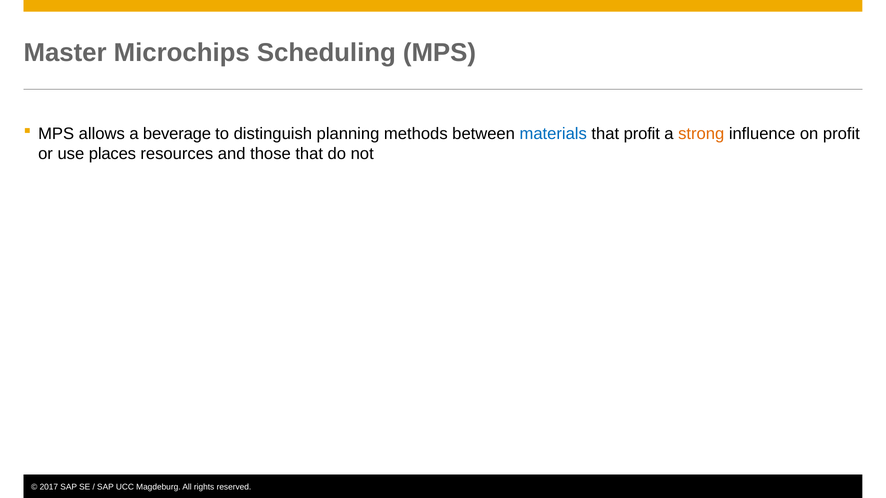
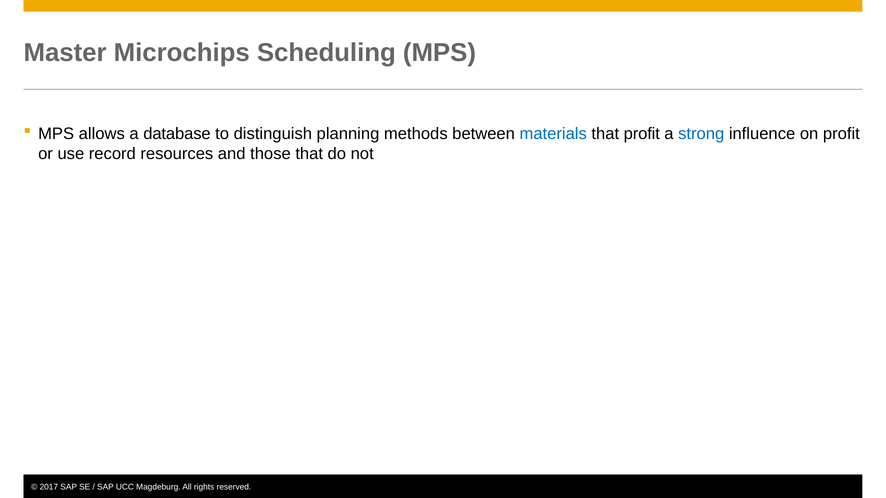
beverage: beverage -> database (177, 134)
strong colour: orange -> blue (701, 134)
places: places -> record (112, 154)
